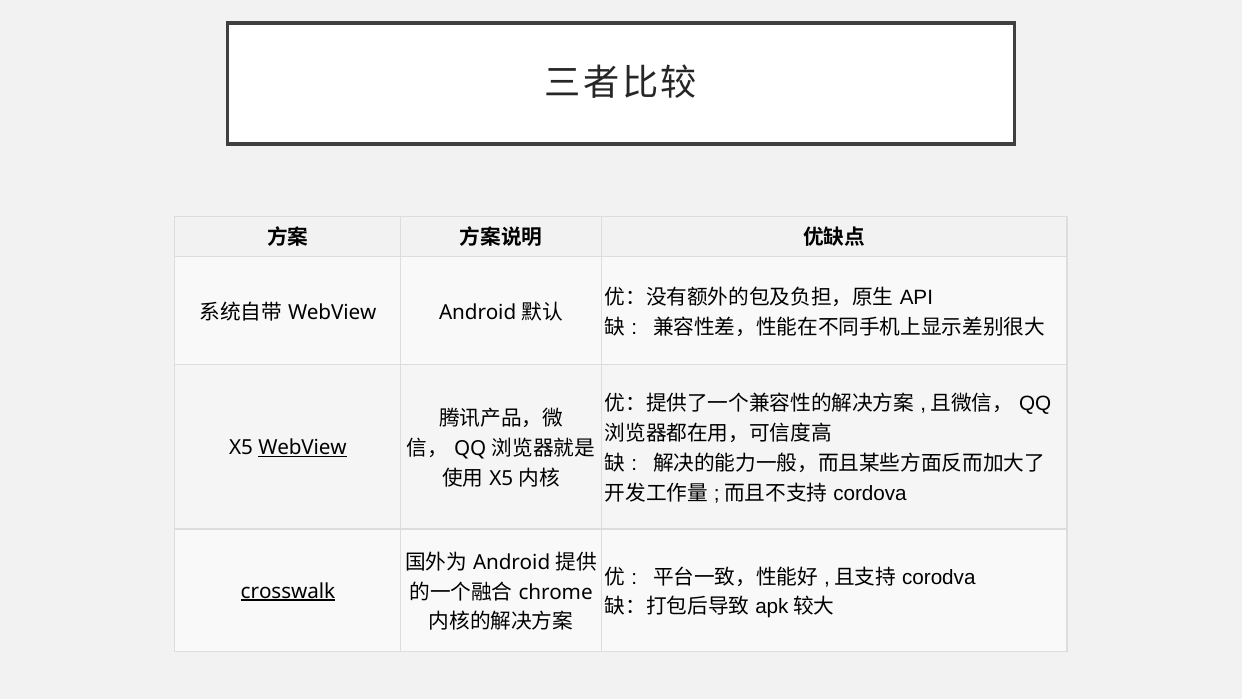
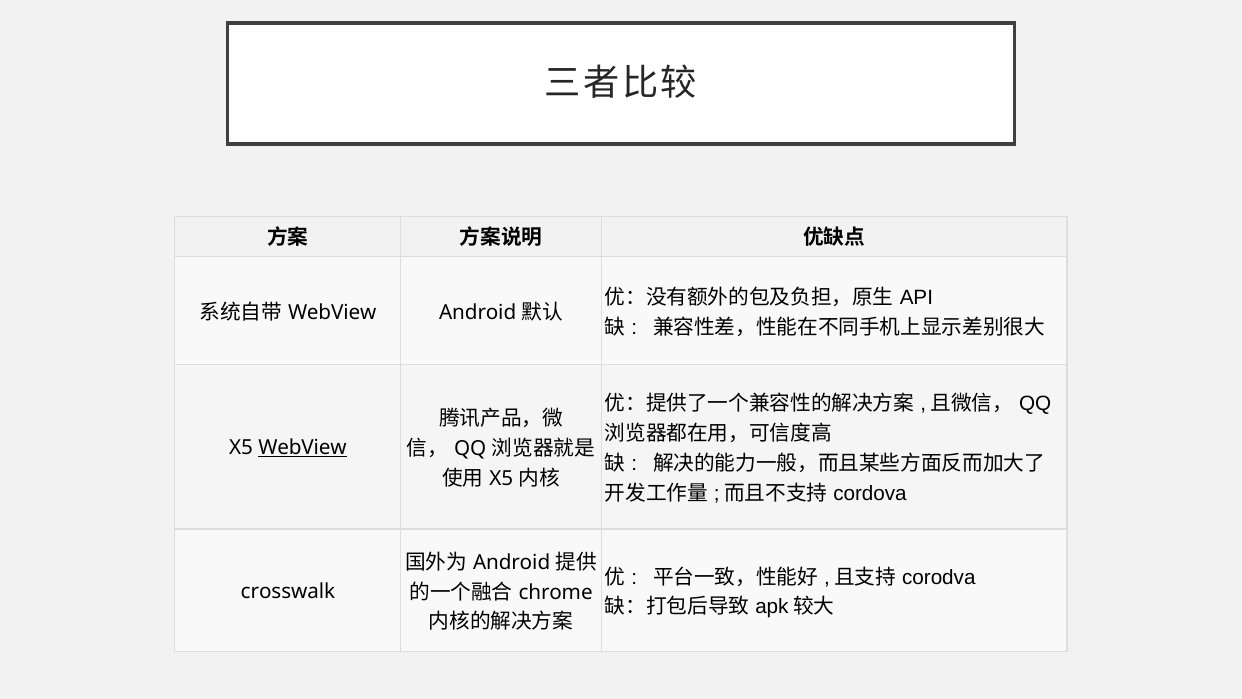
crosswalk underline: present -> none (288, 591)
